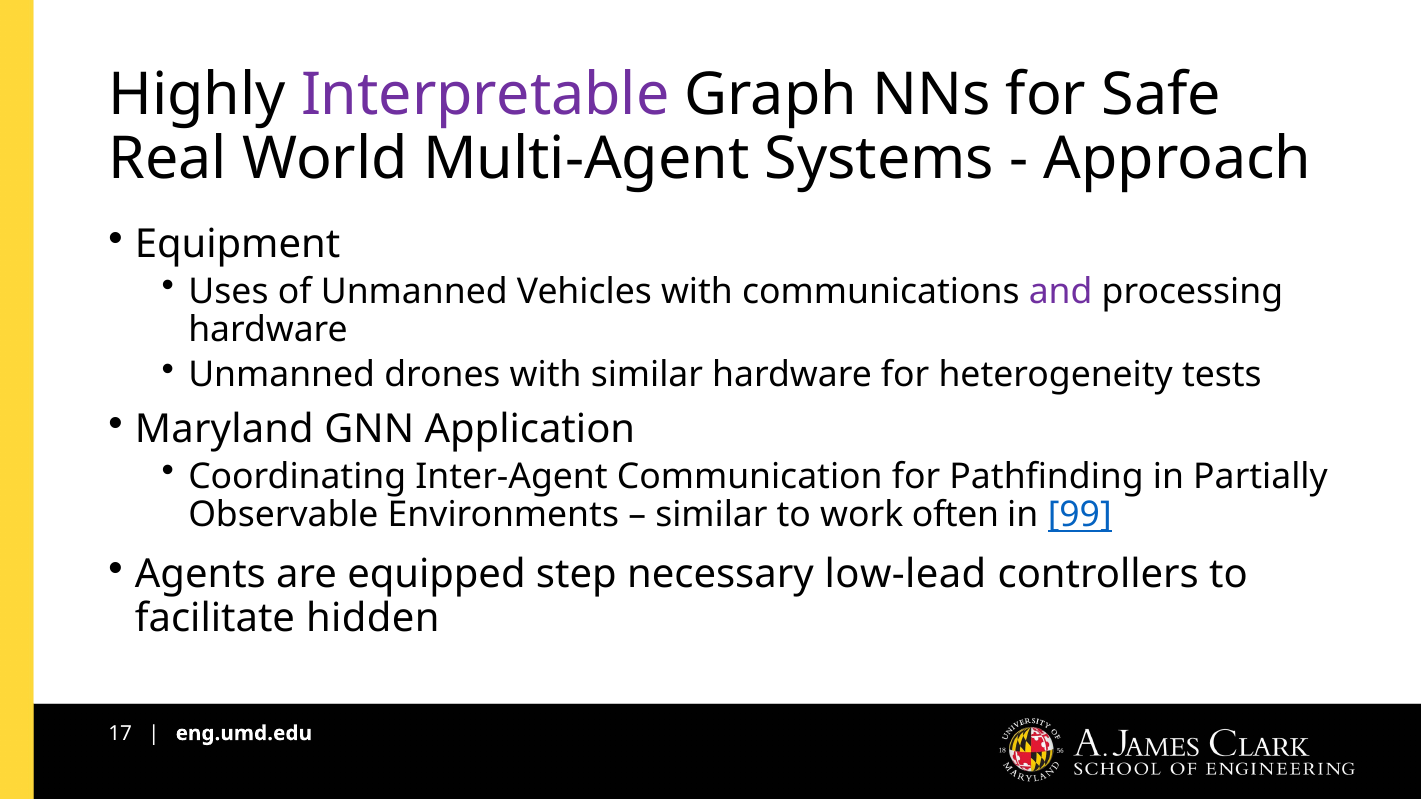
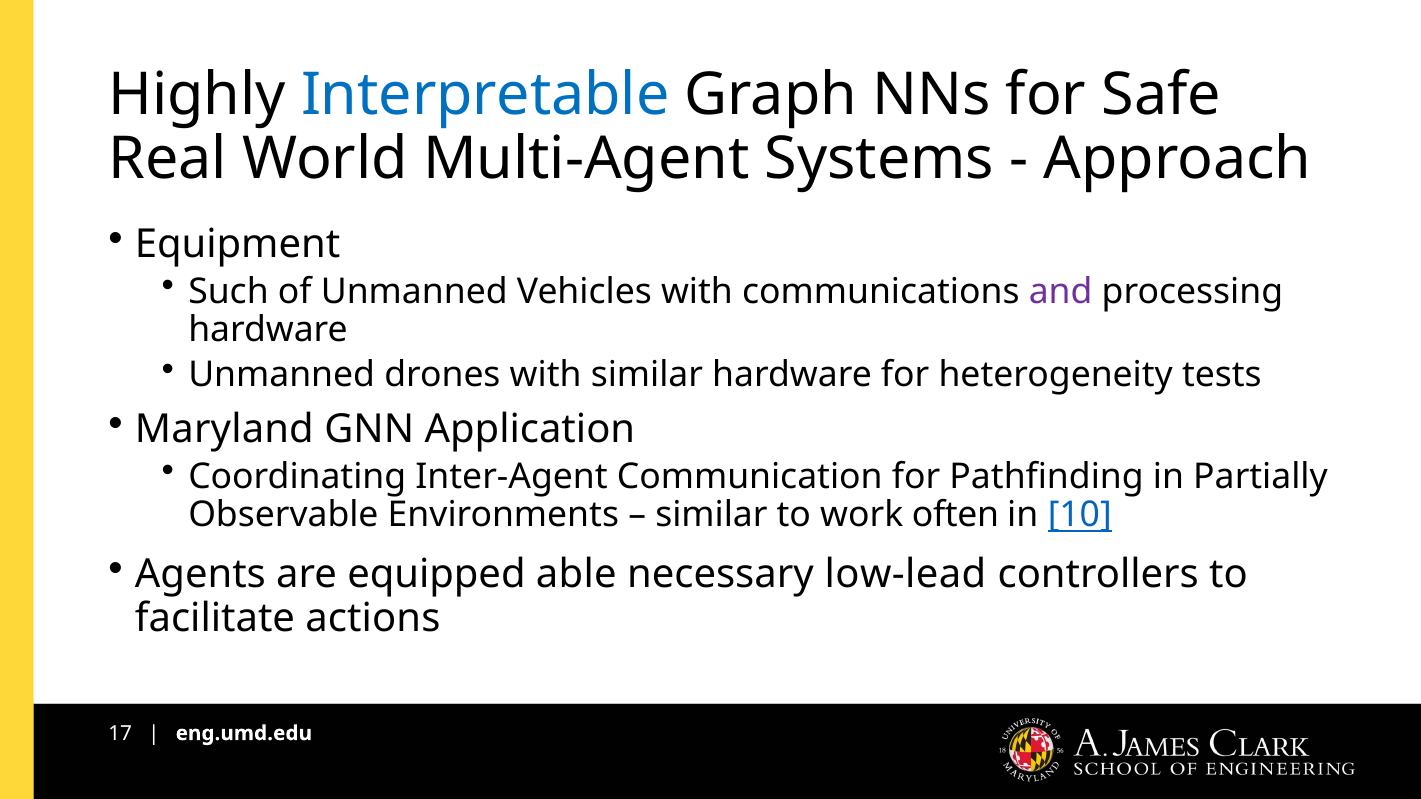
Interpretable colour: purple -> blue (485, 95)
Uses: Uses -> Such (229, 292)
99: 99 -> 10 (1080, 515)
step: step -> able (576, 575)
hidden: hidden -> actions (373, 618)
